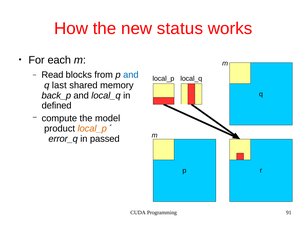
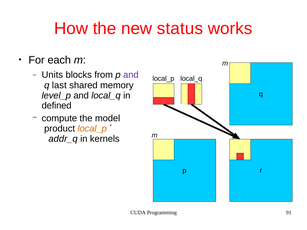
Read: Read -> Units (52, 75)
and colour: blue -> purple (131, 75)
back_p: back_p -> level_p (56, 96)
error_q: error_q -> addr_q (63, 139)
passed: passed -> kernels (105, 139)
